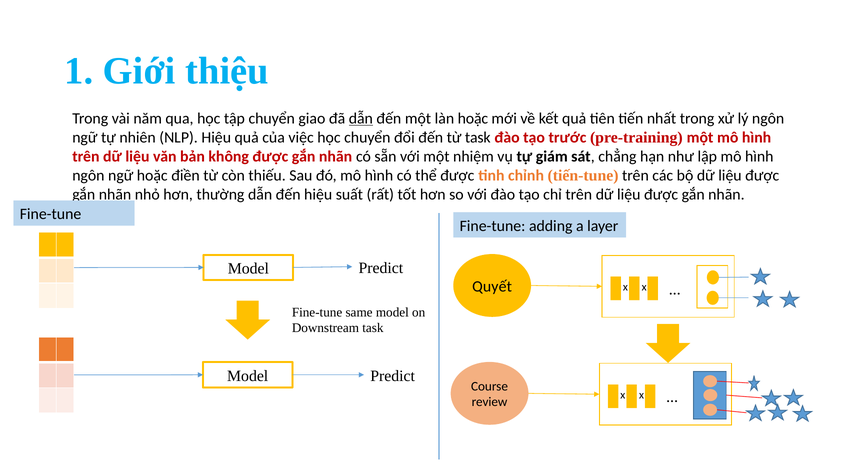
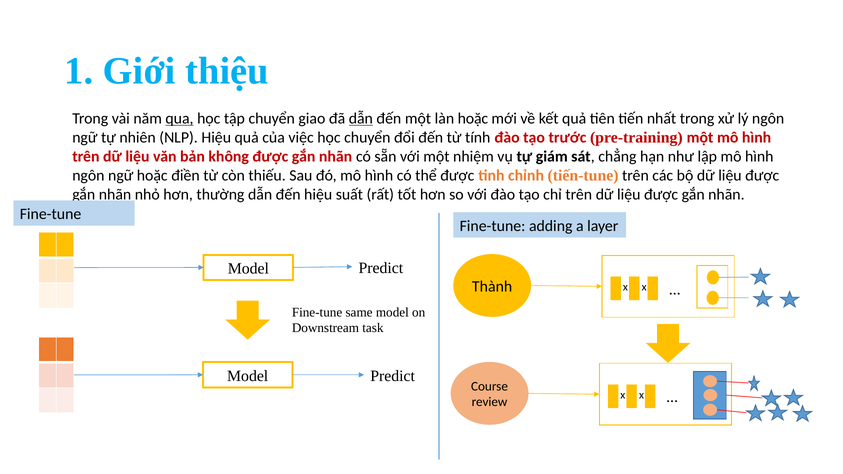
qua underline: none -> present (179, 118)
từ task: task -> tính (478, 137)
Quyết: Quyết -> Thành (492, 287)
